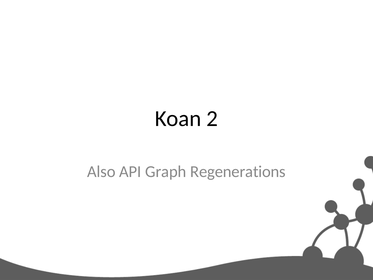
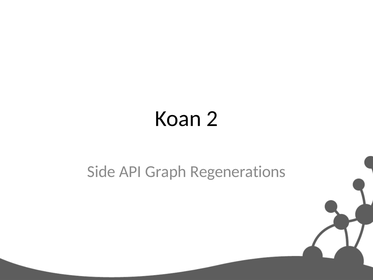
Also: Also -> Side (101, 171)
